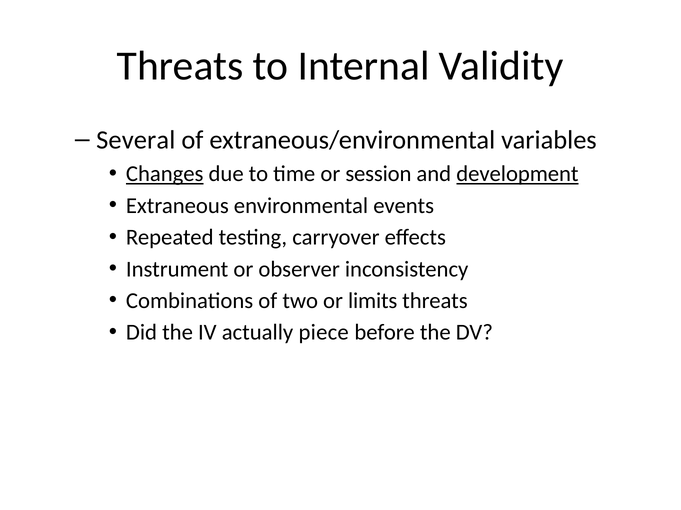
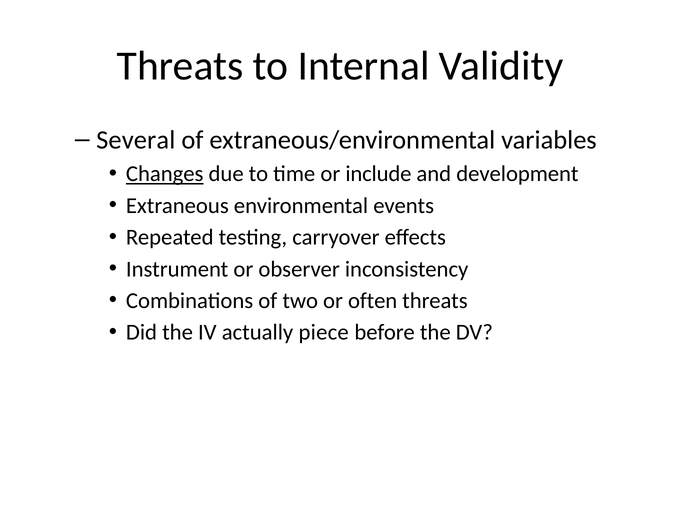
session: session -> include (378, 174)
development underline: present -> none (517, 174)
limits: limits -> often (373, 301)
